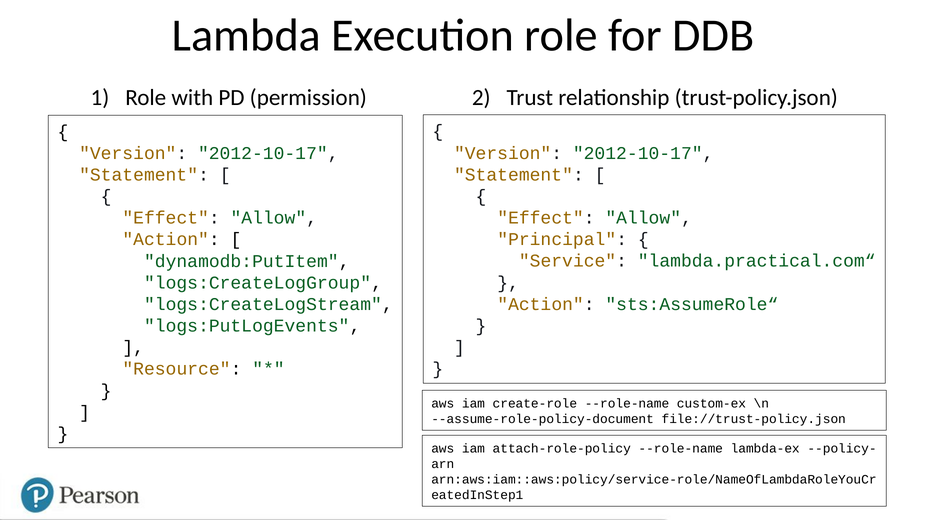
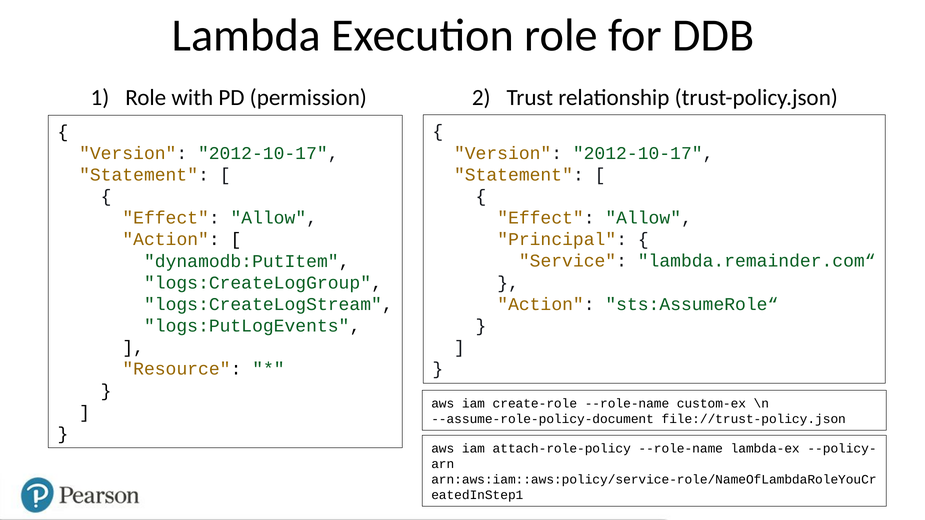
lambda.practical.com“: lambda.practical.com“ -> lambda.remainder.com“ (757, 261)
